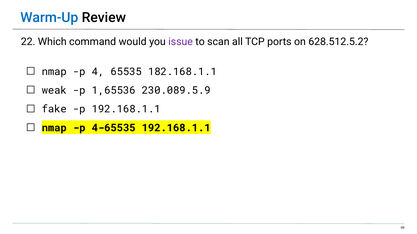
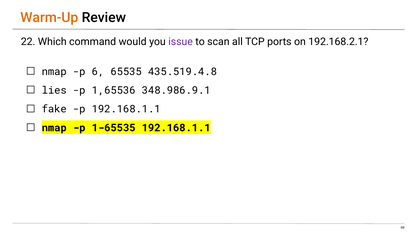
Warm-Up colour: blue -> orange (49, 18)
628.512.5.2: 628.512.5.2 -> 192.168.2.1 (338, 42)
4: 4 -> 6 (98, 72)
182.168.1.1: 182.168.1.1 -> 435.519.4.8 (182, 72)
weak: weak -> lies (54, 91)
230.089.5.9: 230.089.5.9 -> 348.986.9.1 (176, 91)
4-65535: 4-65535 -> 1-65535 (114, 128)
